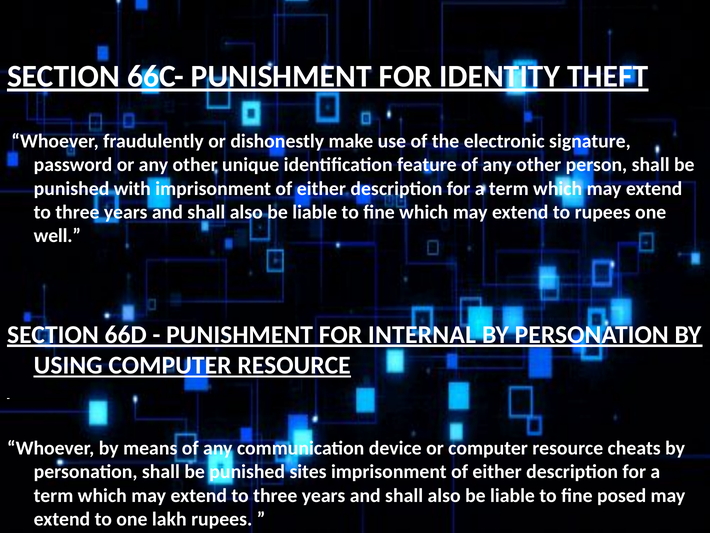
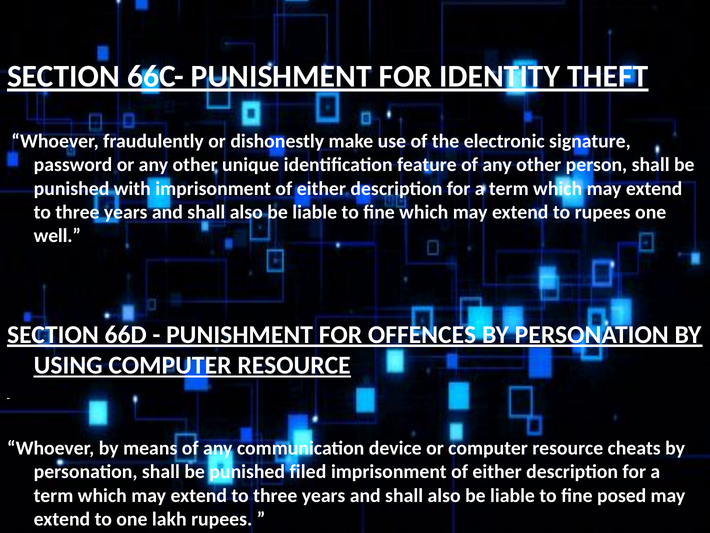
INTERNAL: INTERNAL -> OFFENCES (422, 334)
sites: sites -> filed (308, 471)
